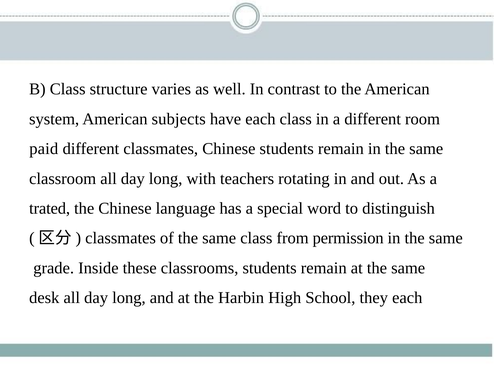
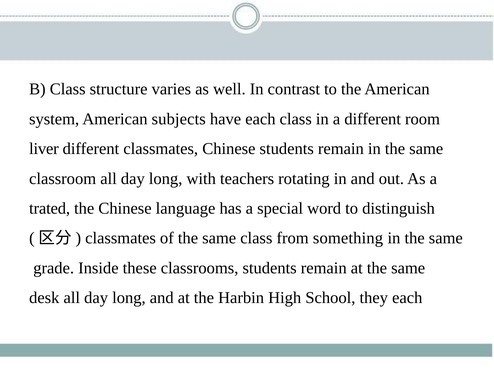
paid: paid -> liver (44, 149)
permission: permission -> something (348, 238)
